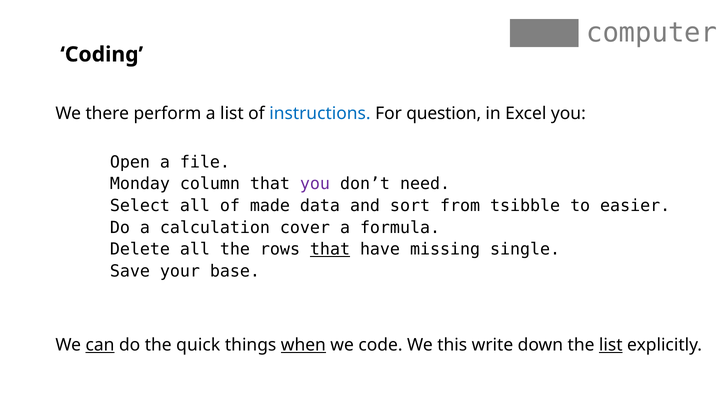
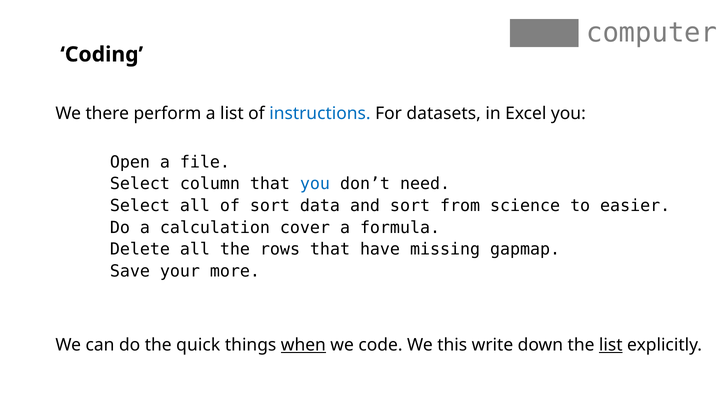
question: question -> datasets (444, 114)
Monday: Monday -> Select (140, 184)
you colour: purple -> blue (315, 184)
of made: made -> sort (270, 206)
tsibble: tsibble -> science (525, 206)
that underline: present -> none (330, 249)
single: single -> gapmap (525, 249)
base: base -> more (235, 271)
can underline: present -> none (100, 345)
